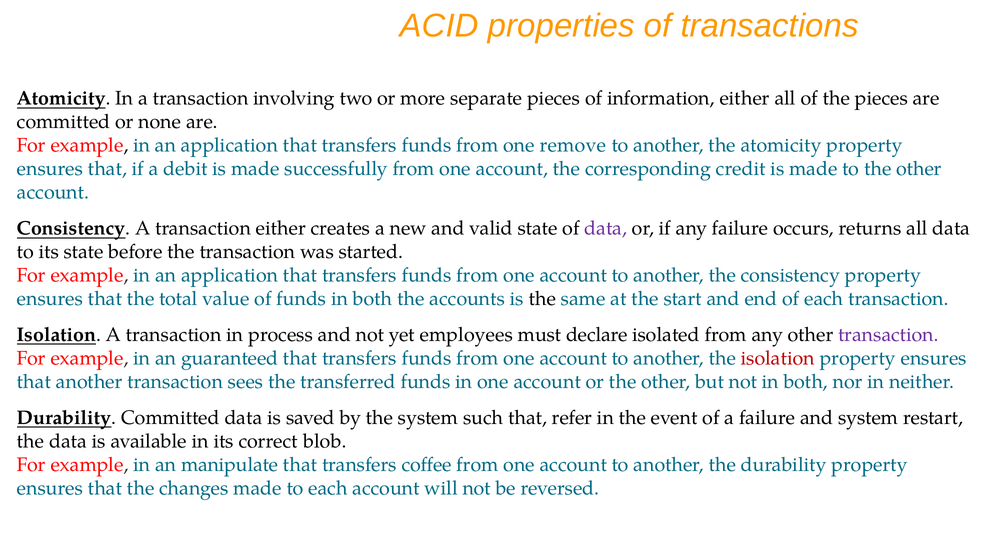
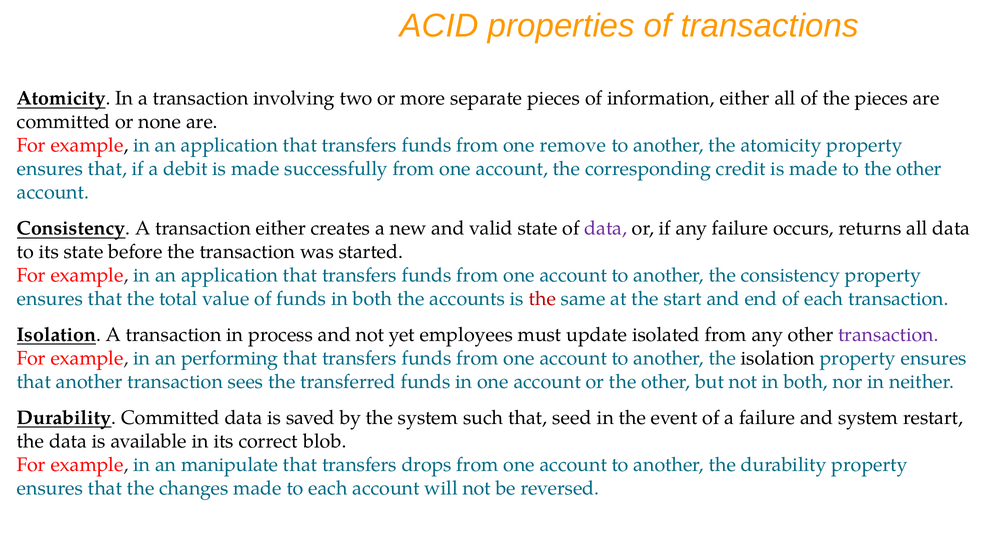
the colour: black -> red (542, 299)
declare: declare -> update (597, 335)
guaranteed: guaranteed -> performing (230, 358)
isolation colour: red -> black (778, 358)
refer: refer -> seed (572, 418)
coffee: coffee -> drops (427, 465)
